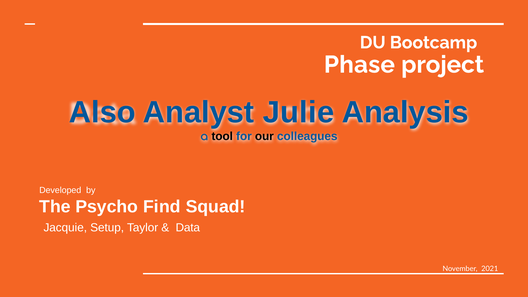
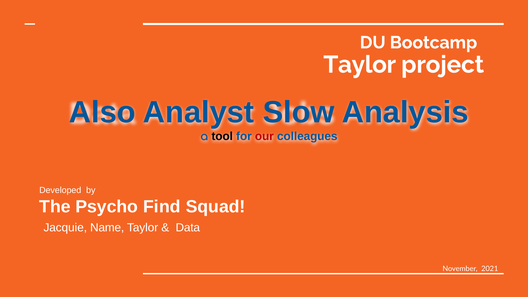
Phase: Phase -> Taylor (360, 65)
Julie: Julie -> Slow (299, 112)
our colour: black -> red (264, 136)
Setup: Setup -> Name (107, 227)
